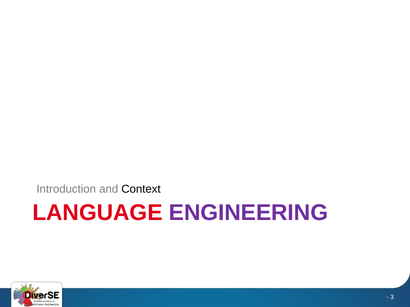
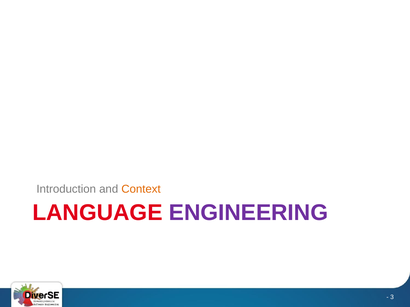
Context colour: black -> orange (141, 189)
